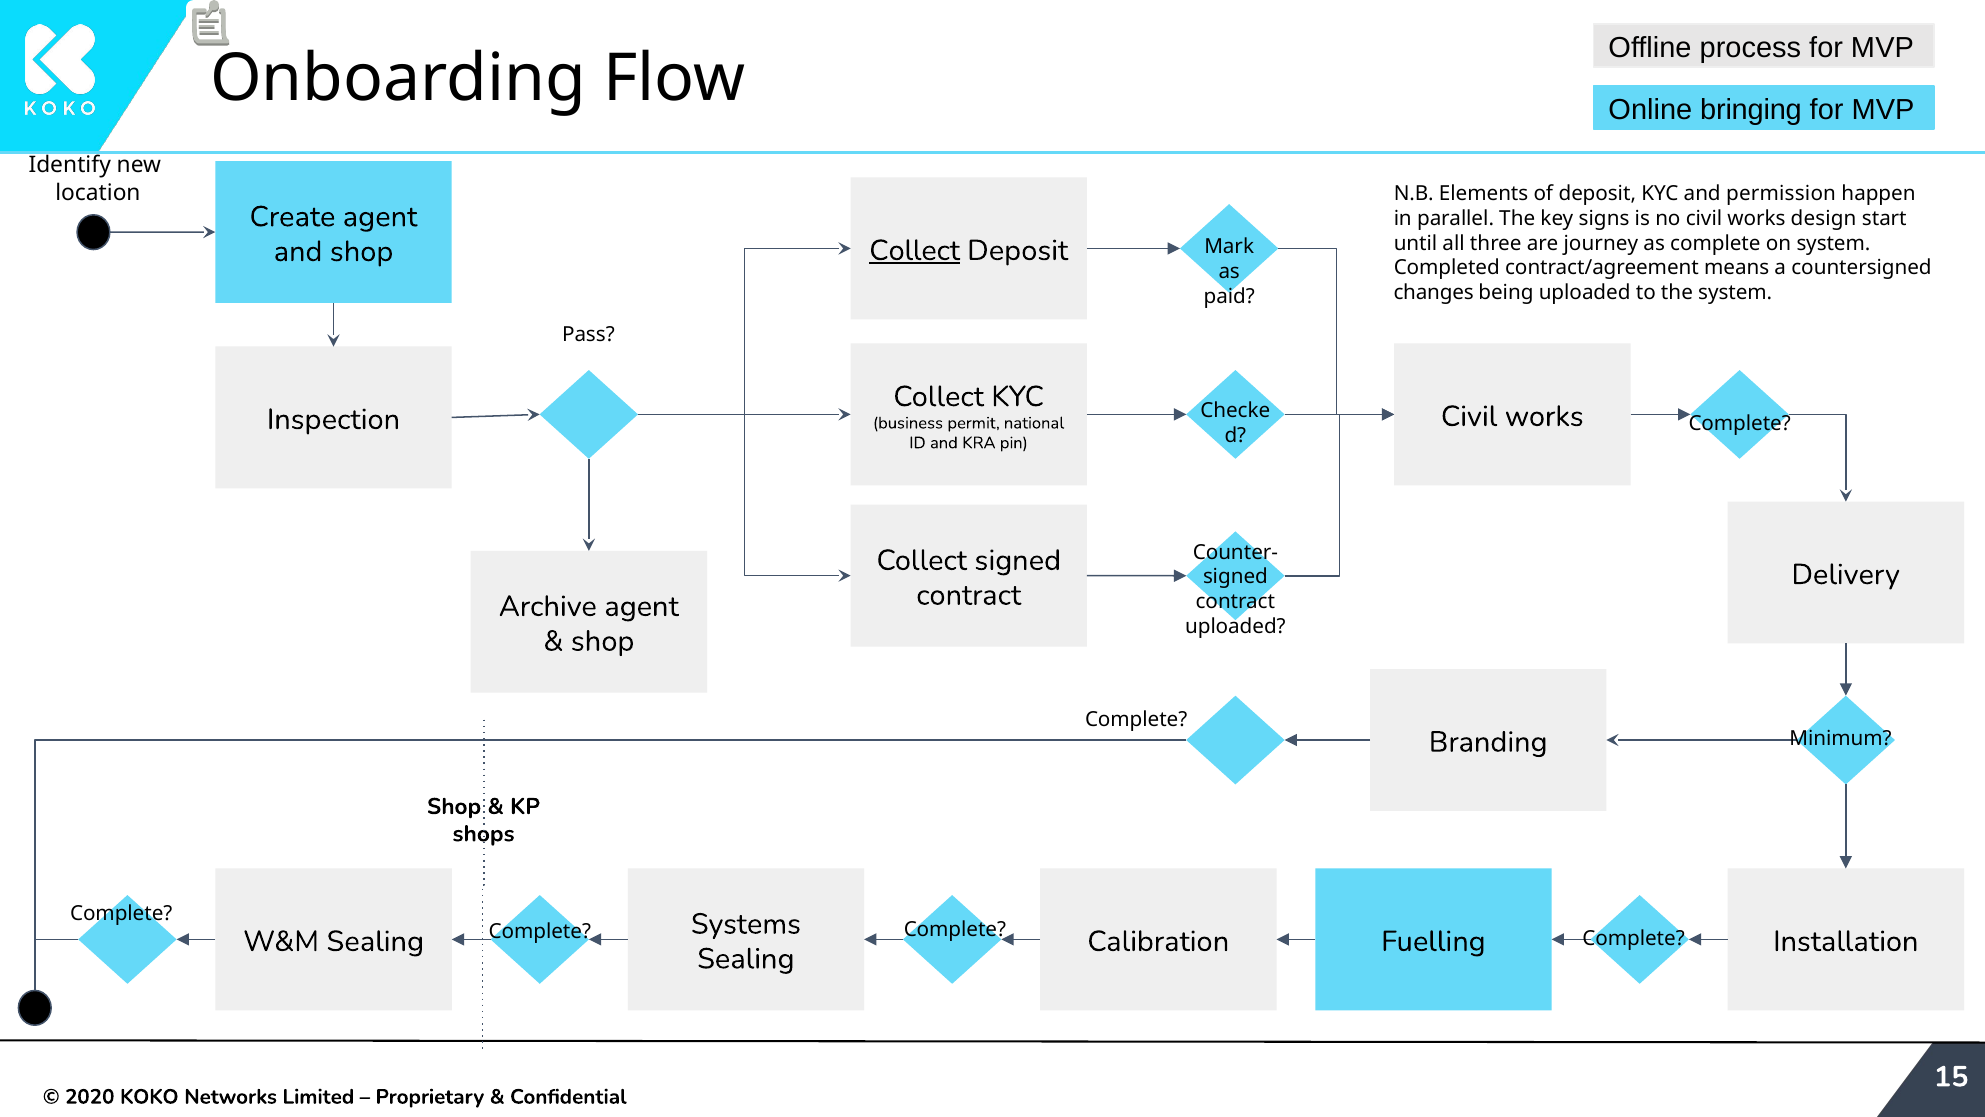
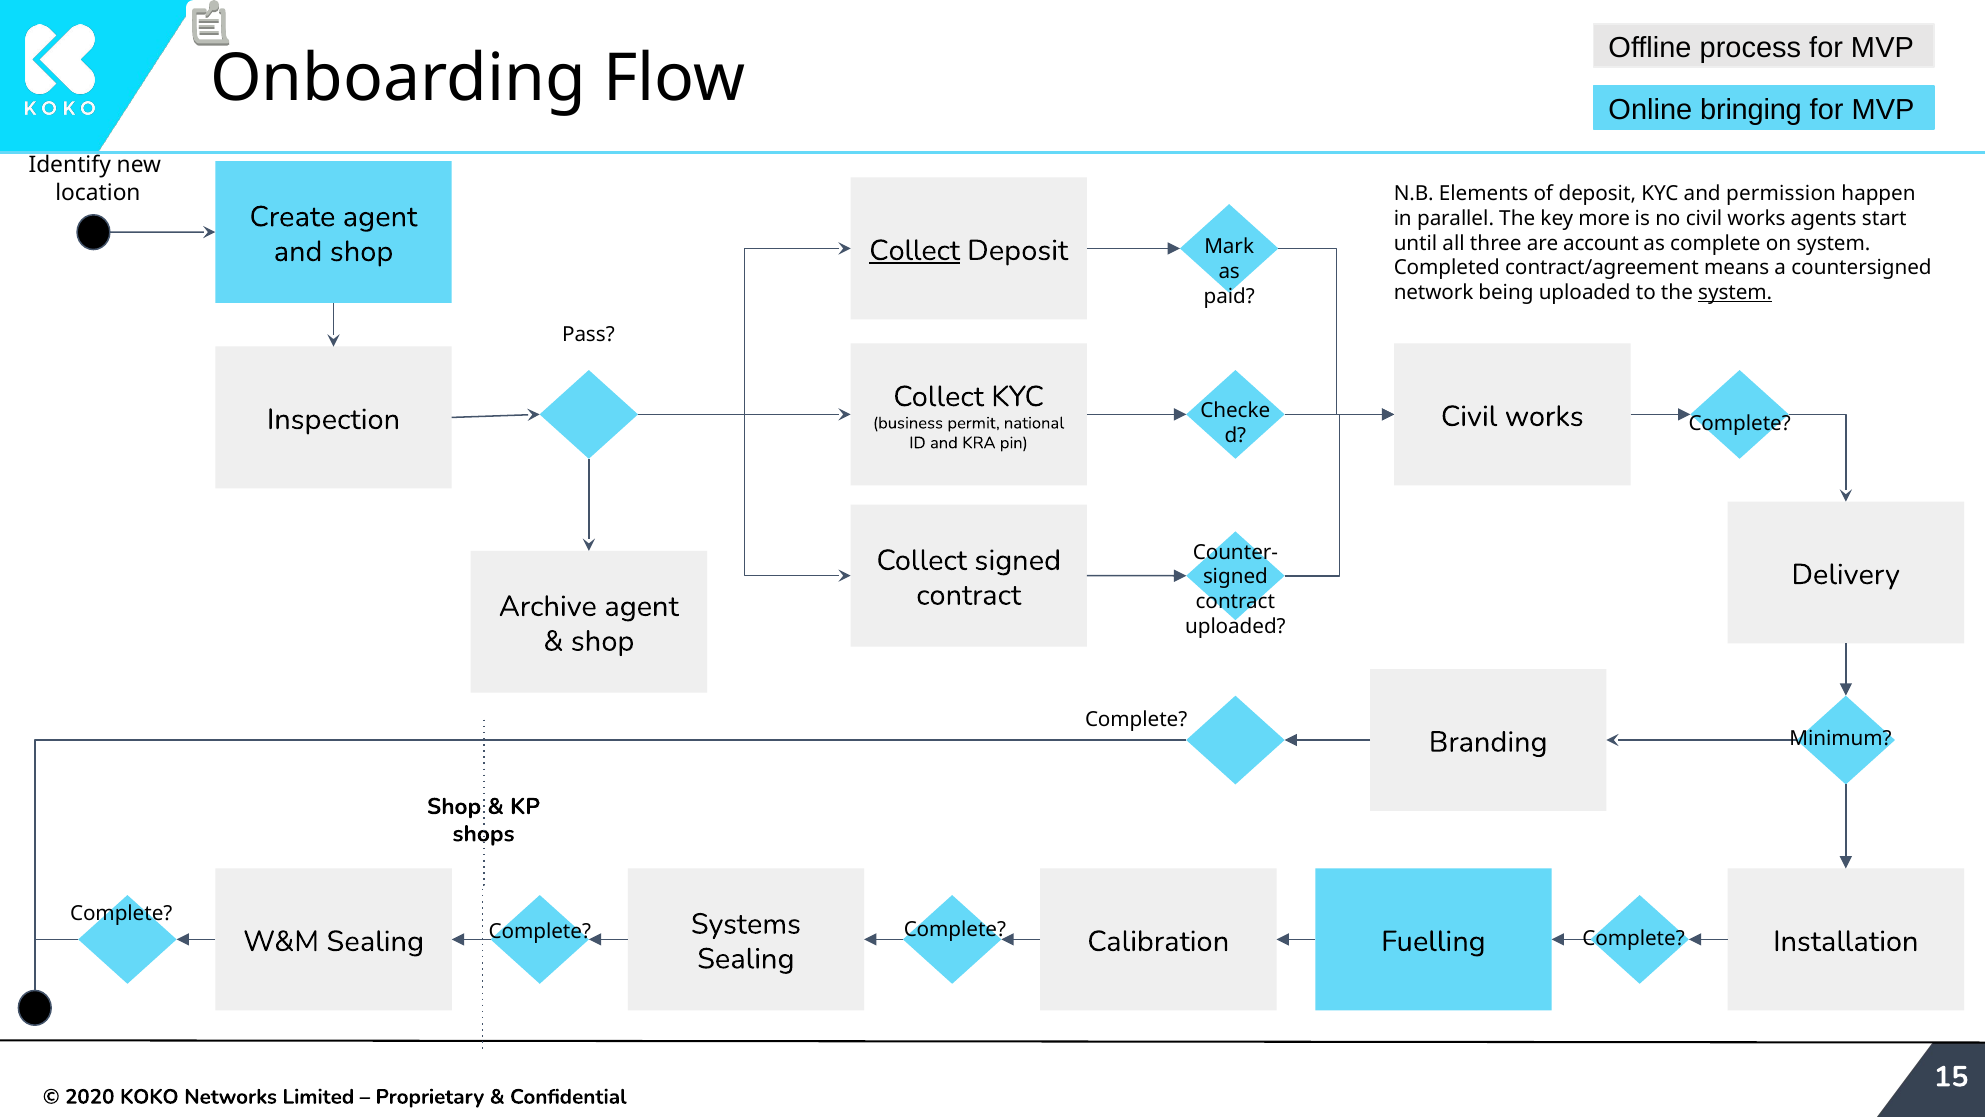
signs: signs -> more (1604, 218)
design: design -> agents (1824, 218)
journey: journey -> account (1601, 243)
changes: changes -> network (1434, 293)
system underline: none -> present (1735, 293)
